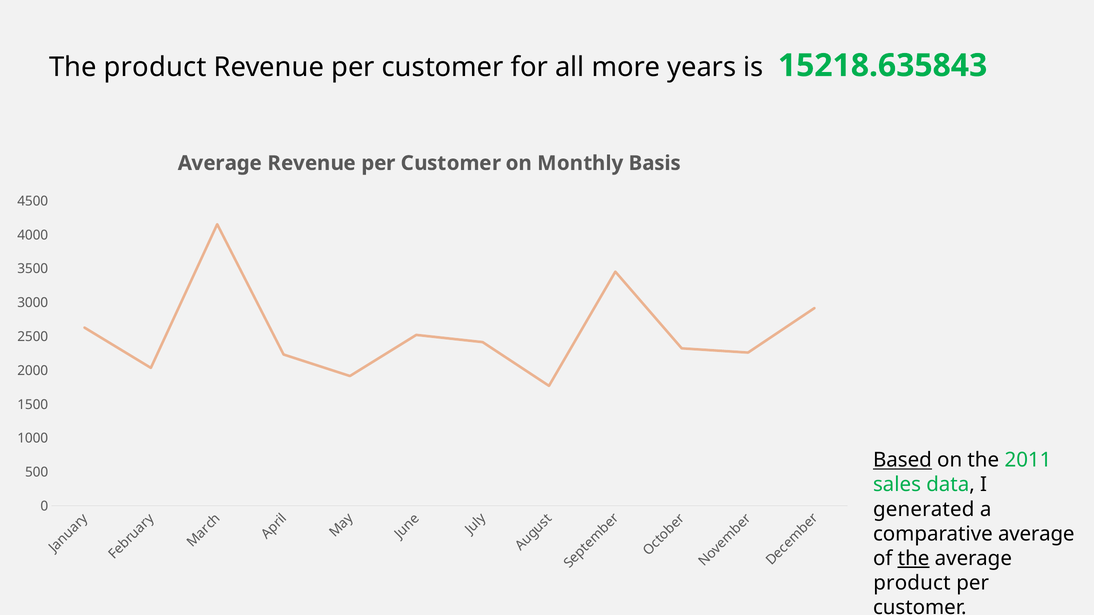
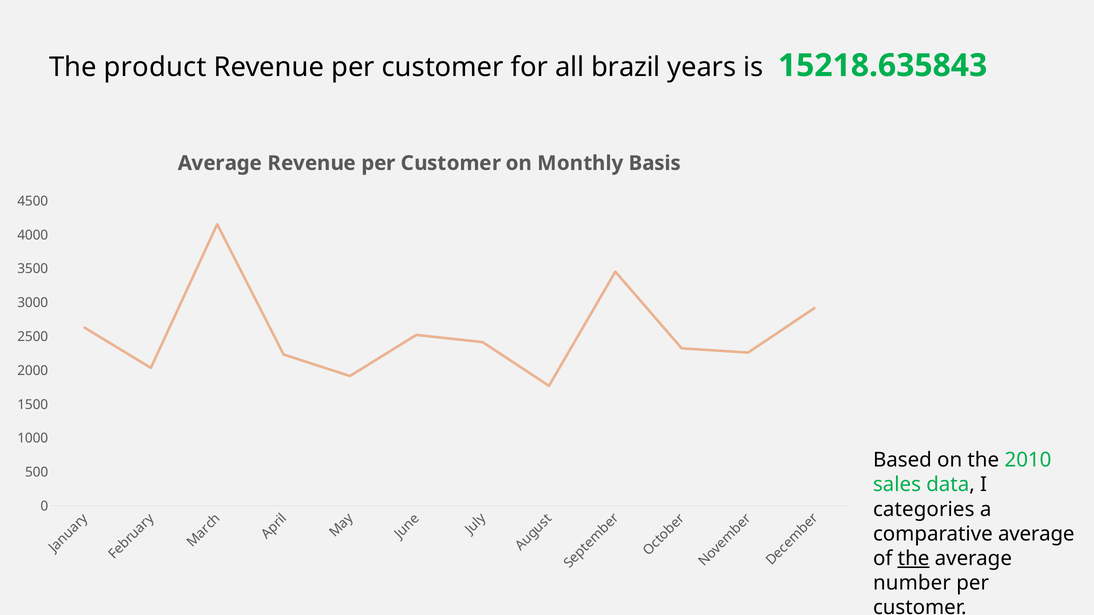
more: more -> brazil (626, 67)
Based underline: present -> none (902, 460)
2011: 2011 -> 2010 (1028, 460)
generated: generated -> categories (924, 510)
product: product -> number (912, 583)
